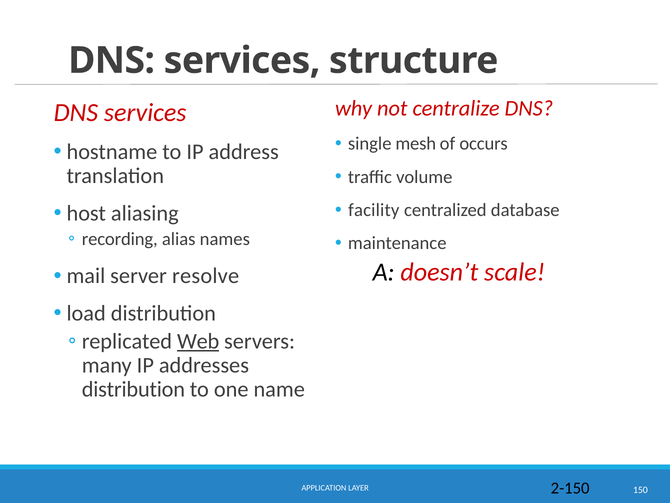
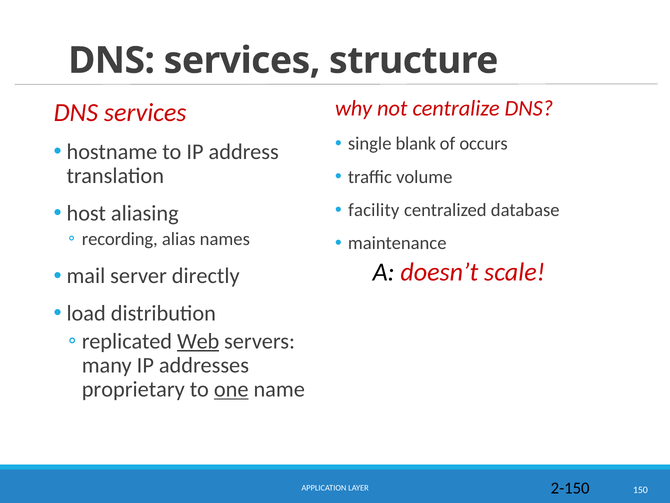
mesh: mesh -> blank (416, 144)
resolve: resolve -> directly (206, 276)
distribution: distribution -> proprietary (133, 389)
one underline: none -> present (231, 389)
